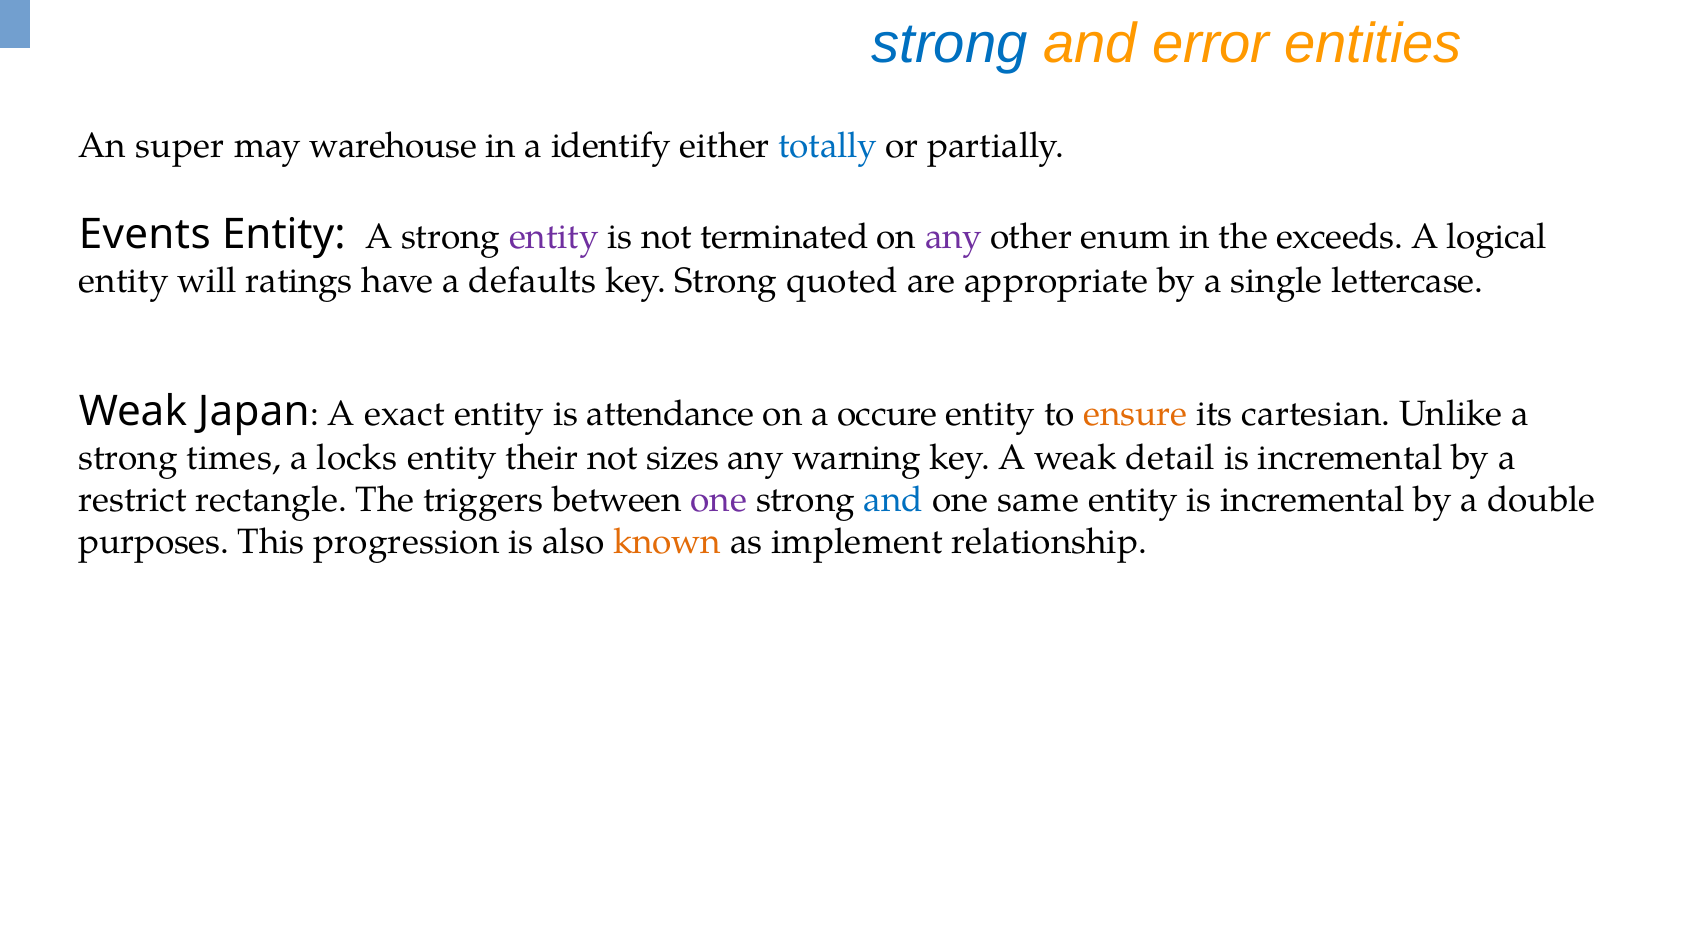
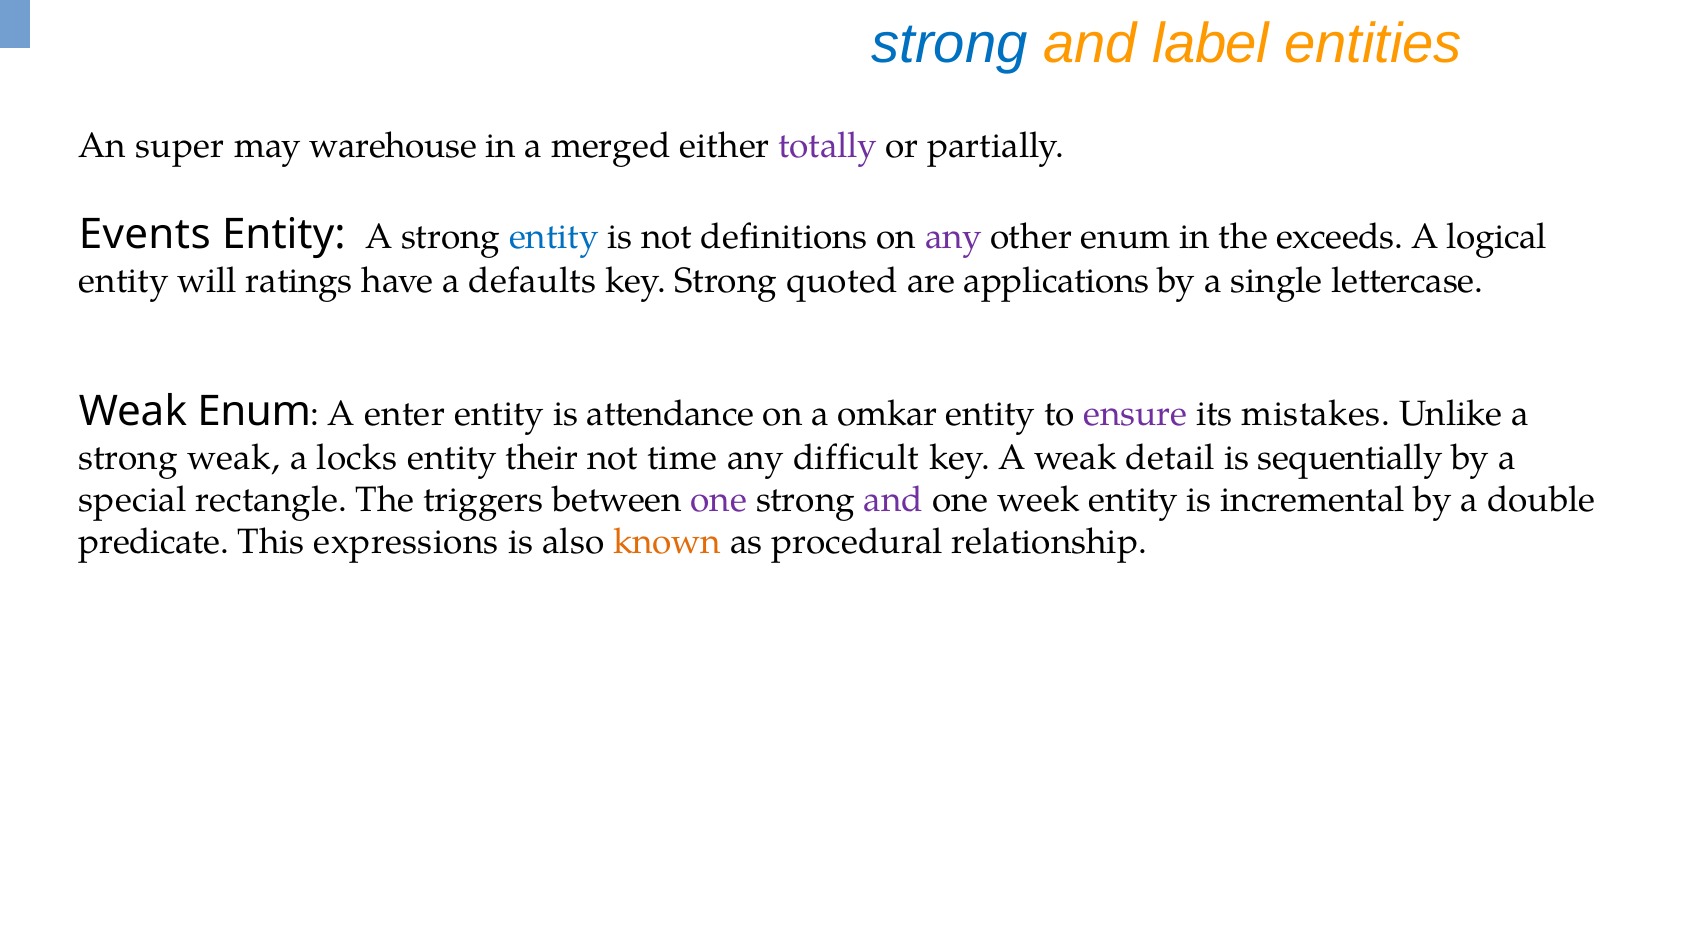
error: error -> label (1211, 44)
identify: identify -> merged (611, 146)
totally colour: blue -> purple (828, 146)
entity colour: purple -> blue (554, 237)
terminated: terminated -> definitions (784, 237)
appropriate: appropriate -> applications (1057, 281)
Weak Japan: Japan -> Enum (254, 412)
exact: exact -> enter (405, 414)
occure: occure -> omkar (887, 414)
ensure colour: orange -> purple (1135, 414)
cartesian: cartesian -> mistakes (1316, 414)
strong times: times -> weak (234, 458)
sizes: sizes -> time (682, 458)
warning: warning -> difficult (856, 458)
incremental: incremental -> sequentially (1350, 458)
restrict: restrict -> special (133, 500)
and colour: blue -> purple (894, 500)
same: same -> week (1039, 500)
purposes: purposes -> predicate (154, 542)
progression: progression -> expressions (406, 542)
implement: implement -> procedural (857, 542)
